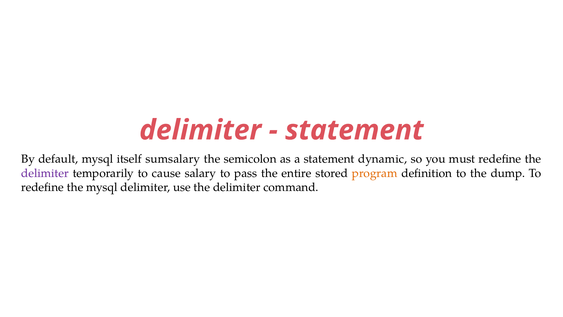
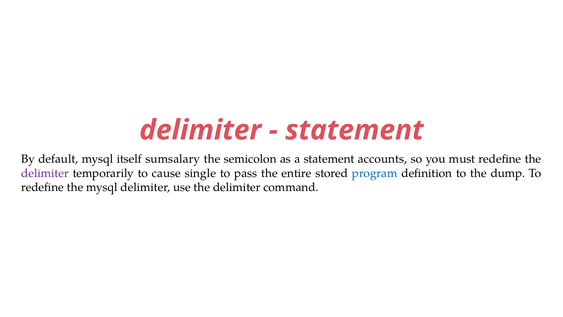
dynamic: dynamic -> accounts (383, 159)
salary: salary -> single (200, 173)
program colour: orange -> blue (375, 173)
